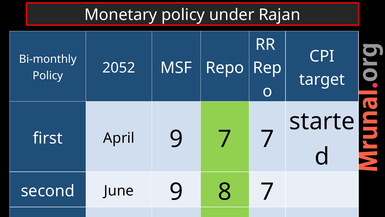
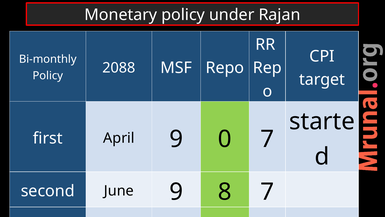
2052: 2052 -> 2088 (119, 68)
9 7: 7 -> 0 (225, 139)
